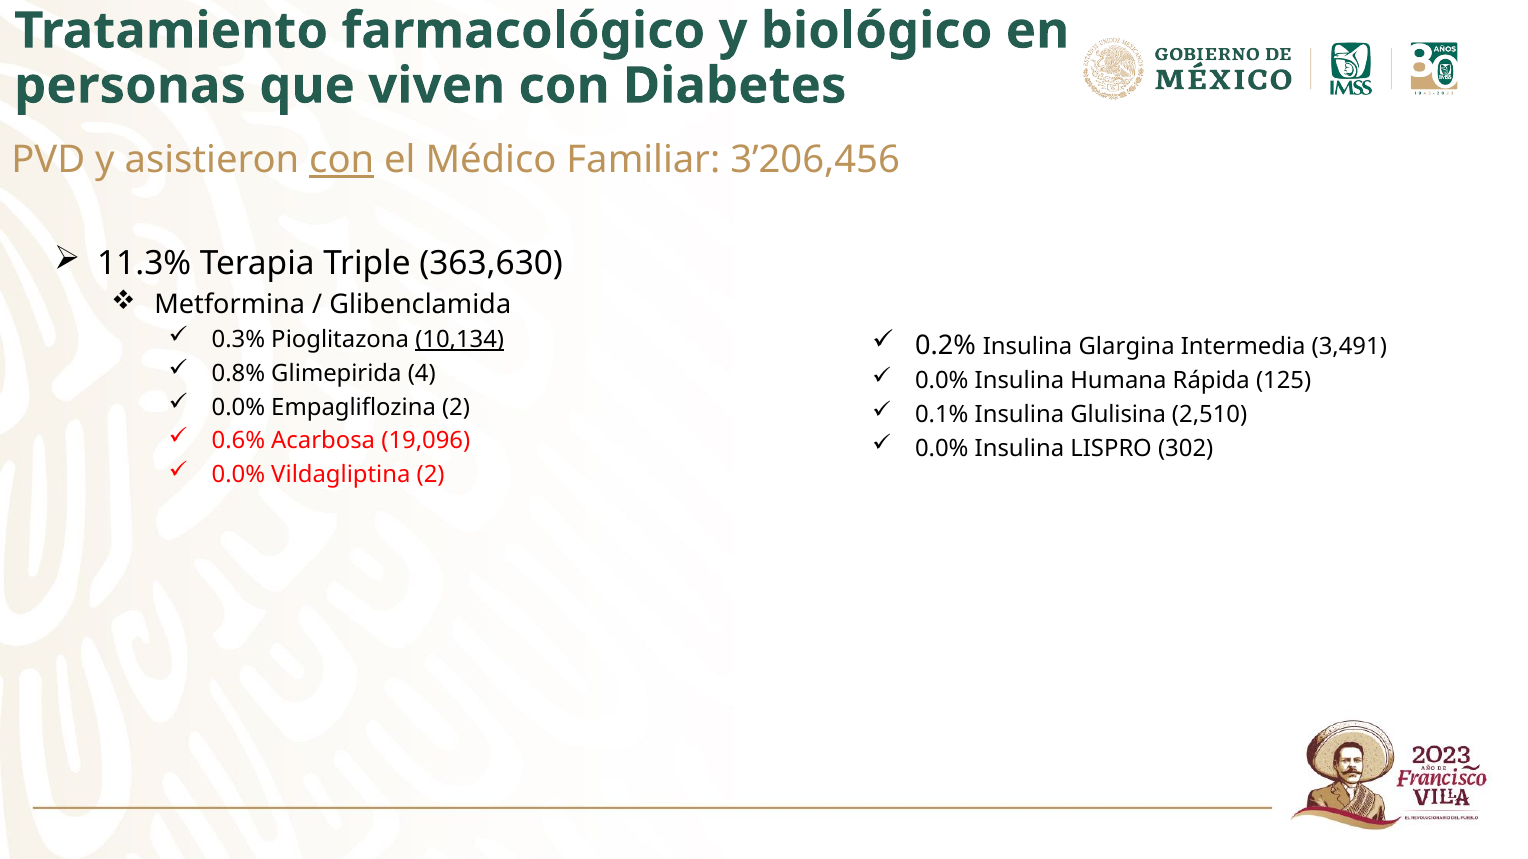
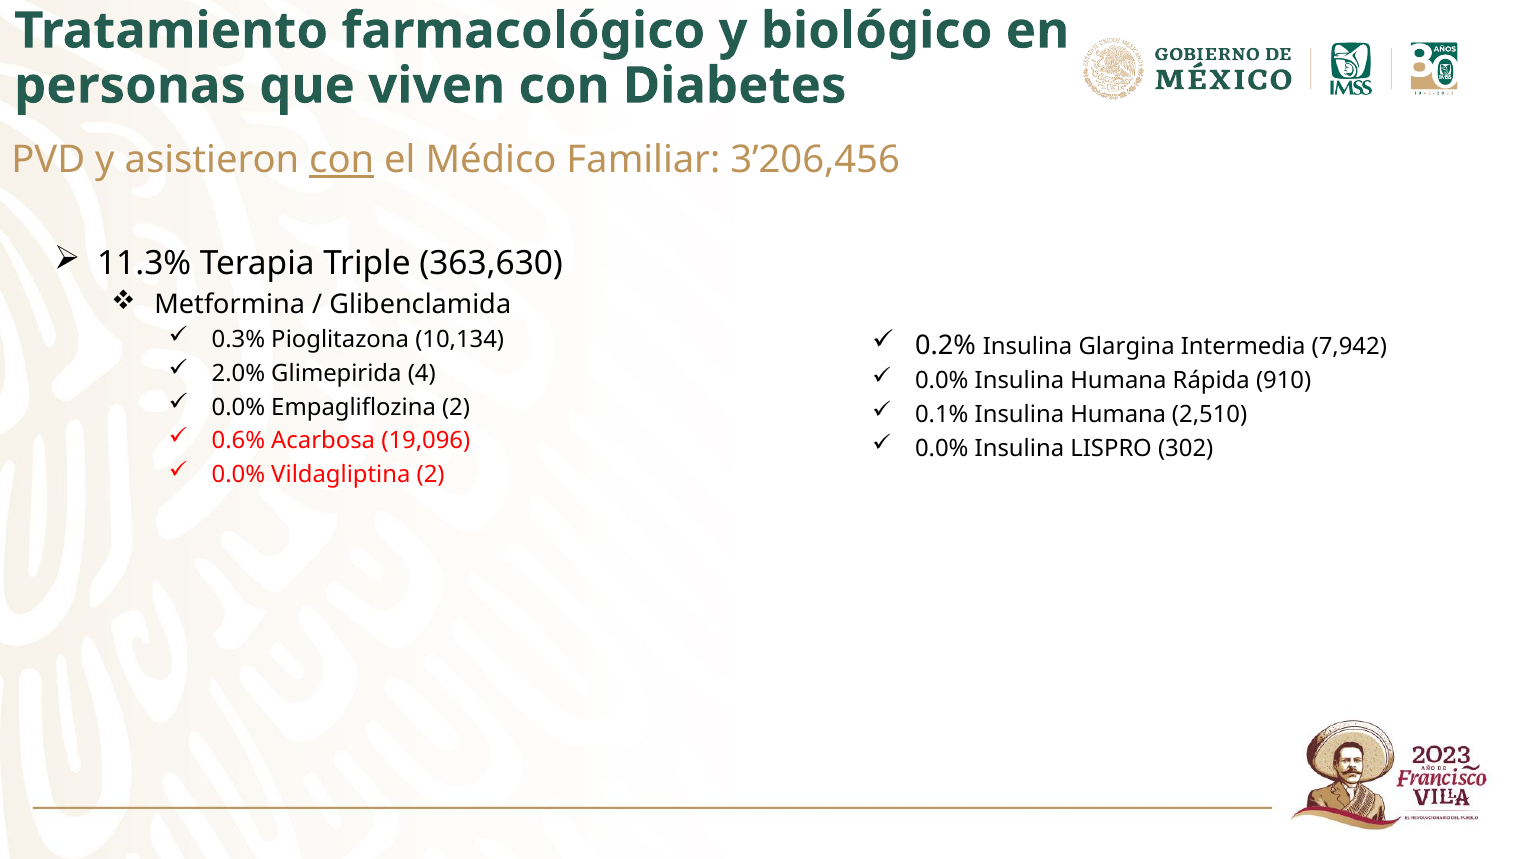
10,134 underline: present -> none (460, 340)
3,491: 3,491 -> 7,942 (1349, 347)
0.8%: 0.8% -> 2.0% (238, 374)
125: 125 -> 910 (1284, 381)
0.1% Insulina Glulisina: Glulisina -> Humana (1118, 415)
